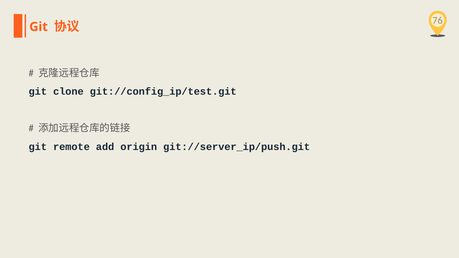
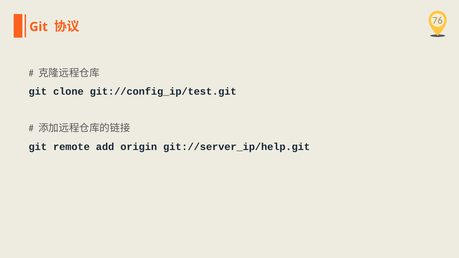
git://server_ip/push.git: git://server_ip/push.git -> git://server_ip/help.git (237, 147)
